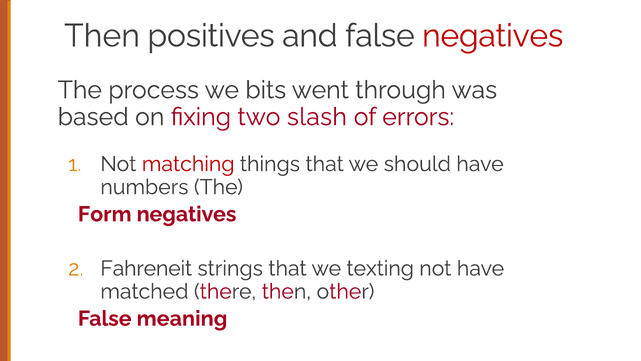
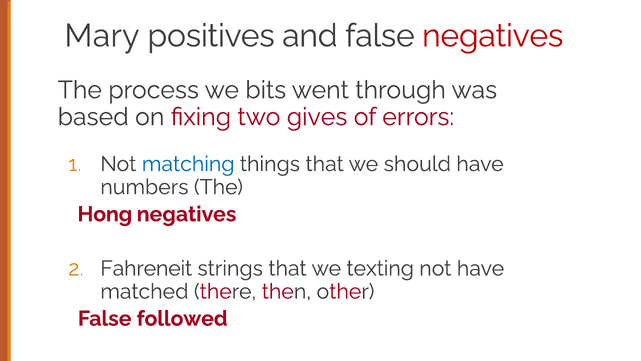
Then: Then -> Mary (102, 36)
slash: slash -> gives (317, 117)
matching colour: red -> blue (188, 164)
Form: Form -> Hong (105, 214)
meaning: meaning -> followed (182, 318)
